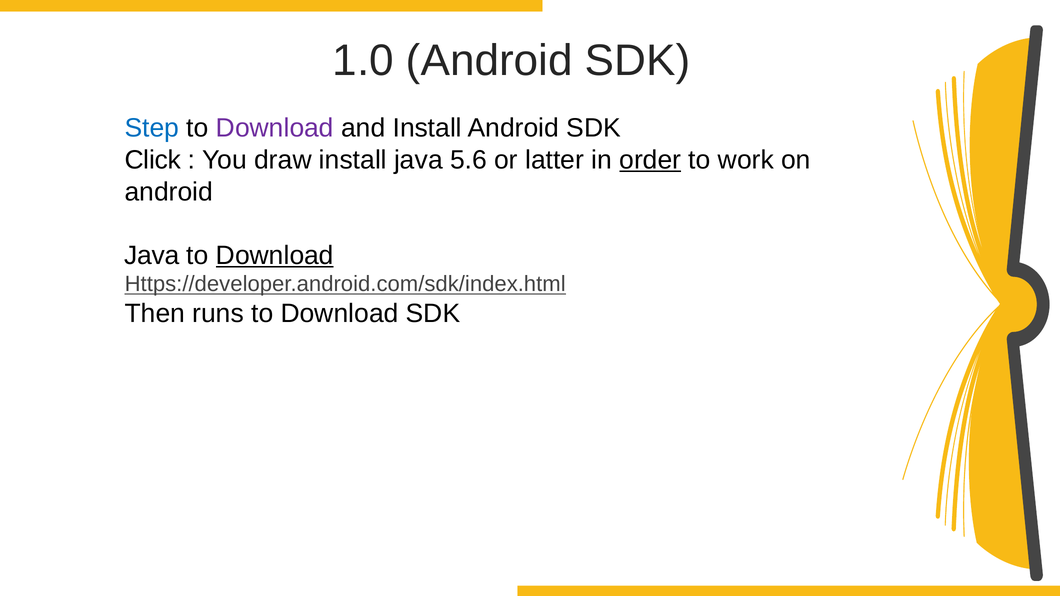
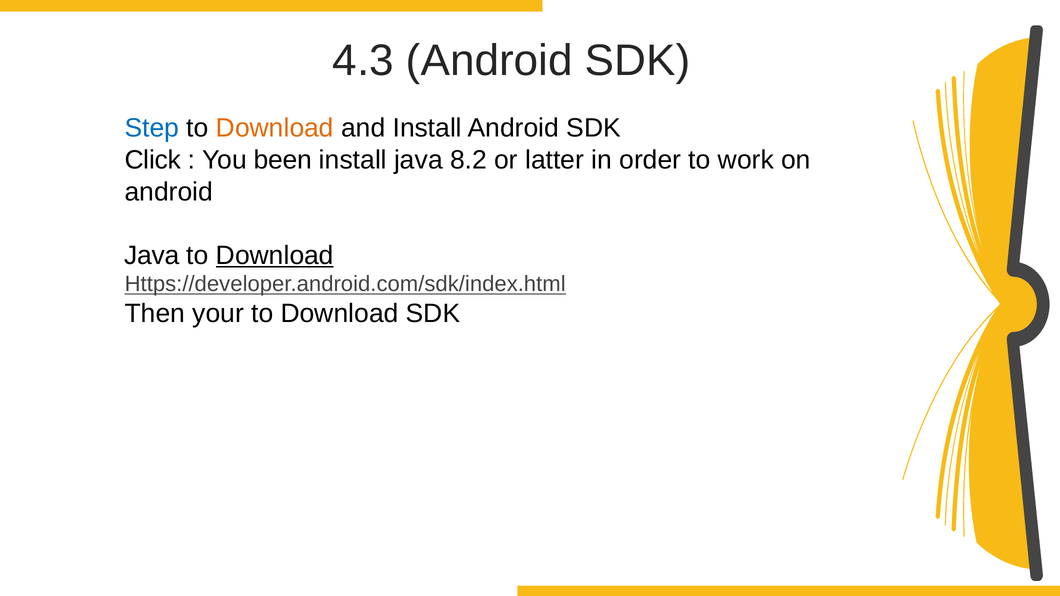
1.0: 1.0 -> 4.3 (363, 61)
Download colour: purple -> orange (275, 128)
draw: draw -> been (283, 160)
5.6: 5.6 -> 8.2 (468, 160)
order underline: present -> none (650, 160)
runs: runs -> your (218, 314)
